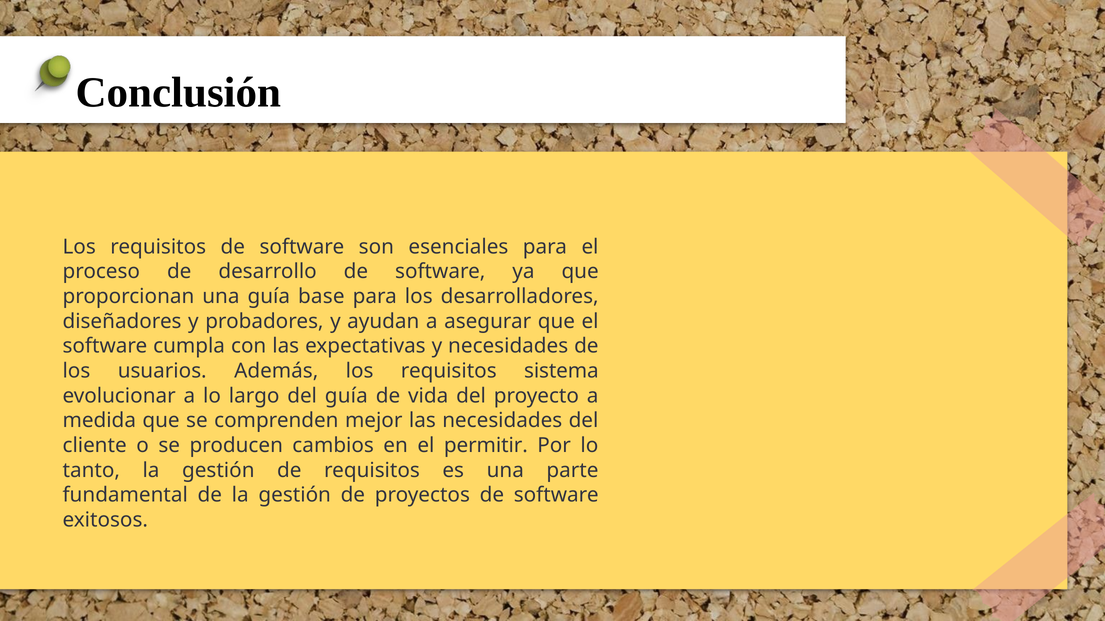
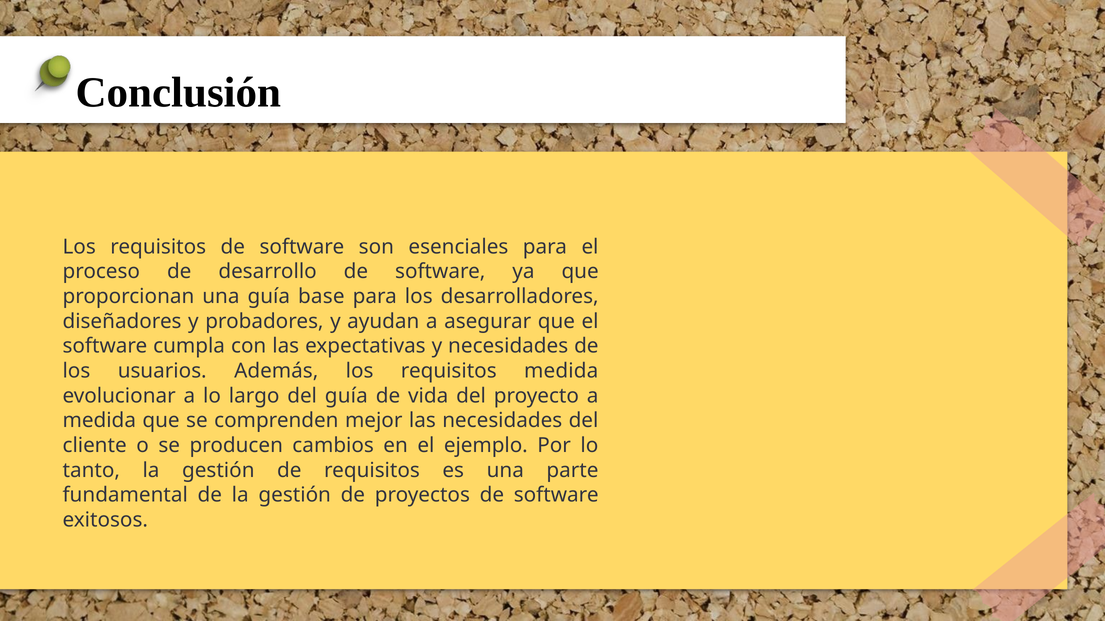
requisitos sistema: sistema -> medida (561, 371)
permitir: permitir -> ejemplo (486, 446)
